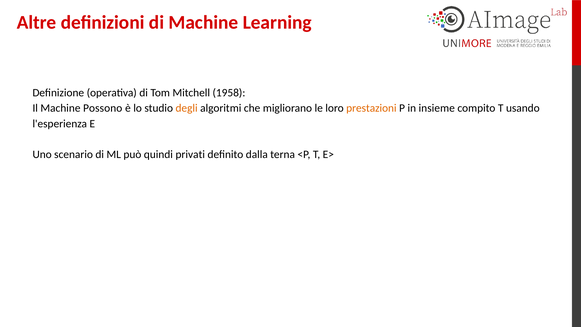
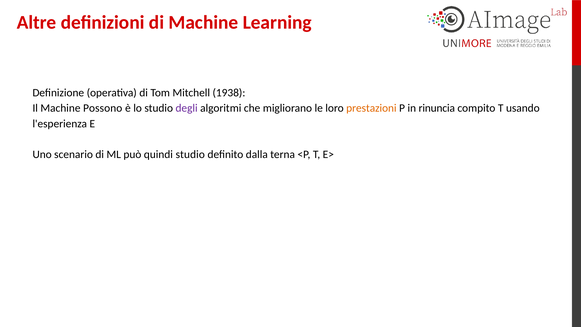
1958: 1958 -> 1938 (229, 93)
degli colour: orange -> purple (187, 108)
insieme: insieme -> rinuncia (437, 108)
quindi privati: privati -> studio (190, 154)
